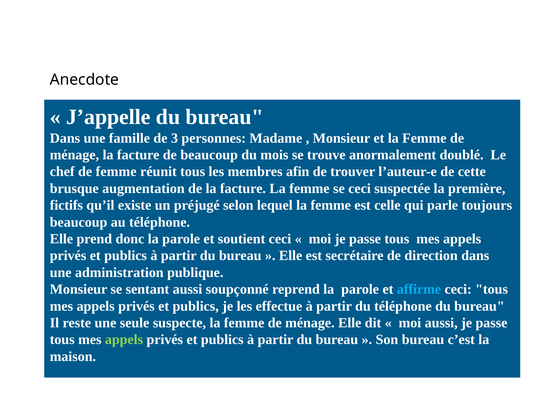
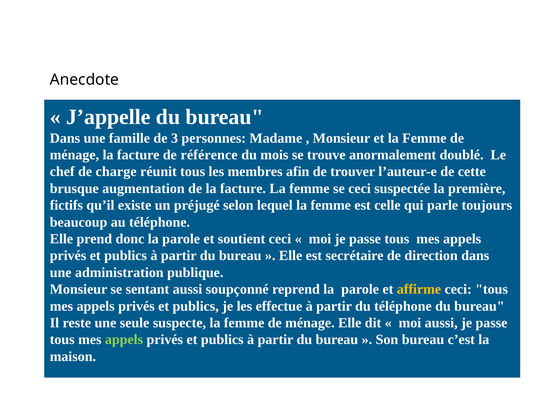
de beaucoup: beaucoup -> référence (209, 155)
de femme: femme -> charge (116, 172)
affirme colour: light blue -> yellow (419, 289)
